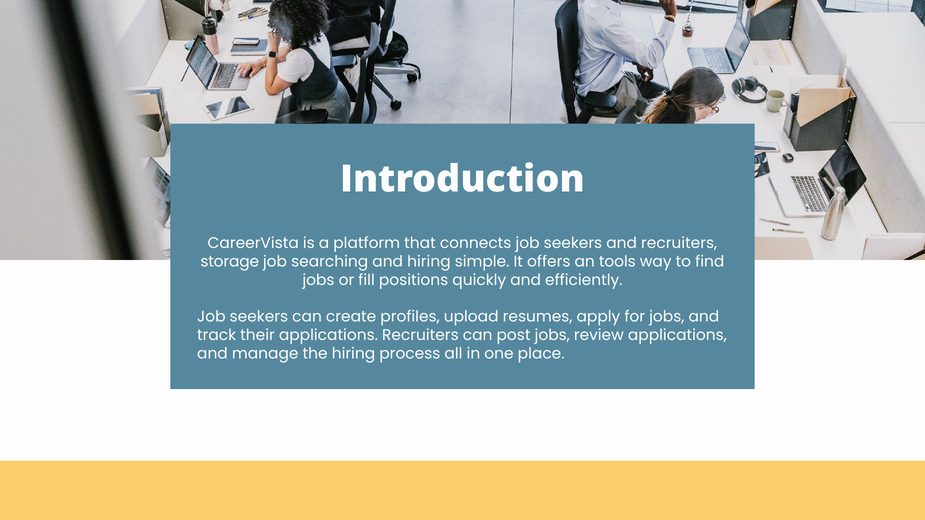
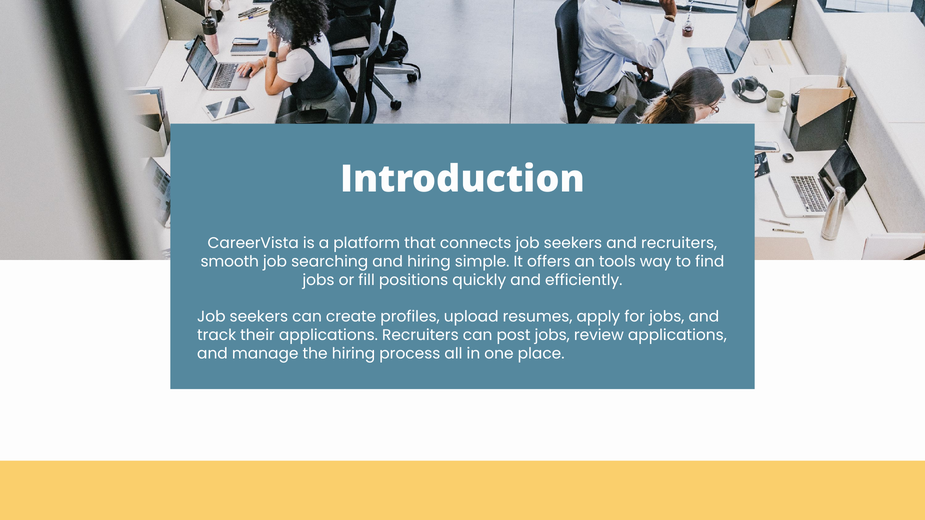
storage: storage -> smooth (230, 262)
